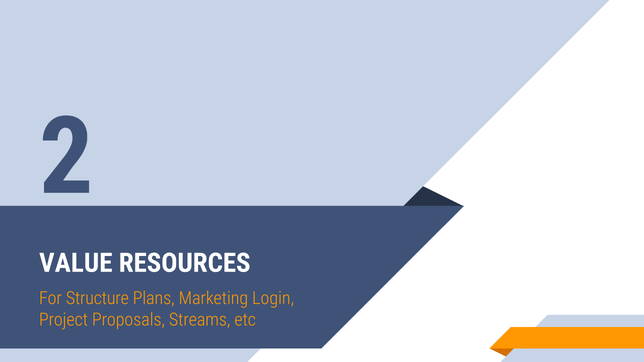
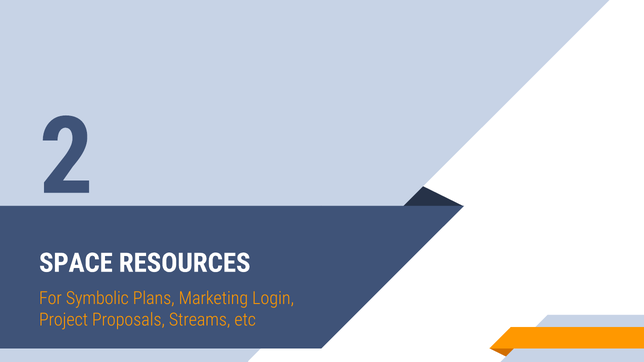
VALUE: VALUE -> SPACE (76, 263)
Structure: Structure -> Symbolic (97, 298)
